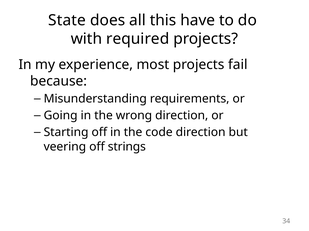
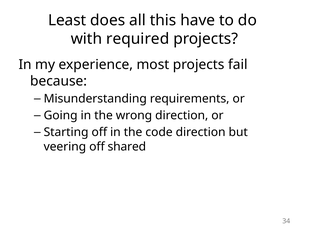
State: State -> Least (67, 20)
strings: strings -> shared (127, 147)
